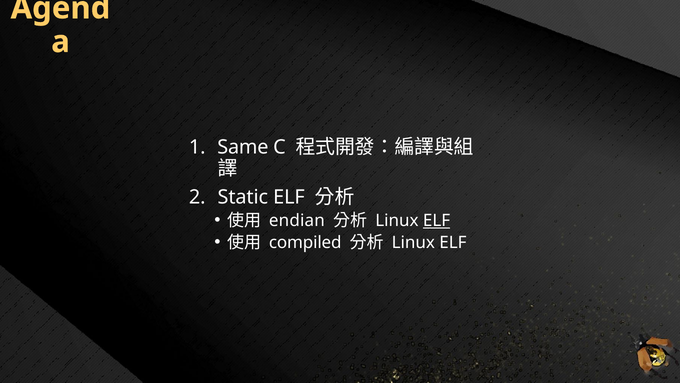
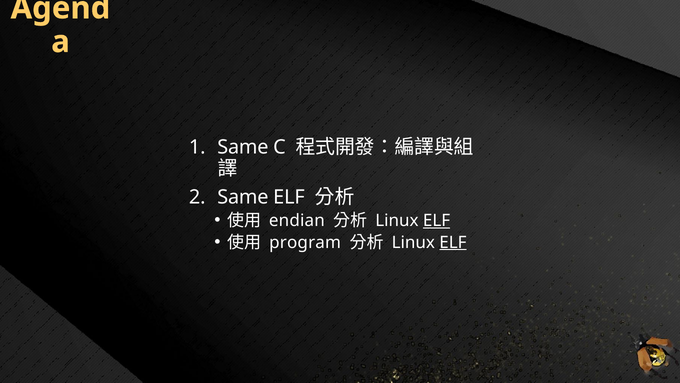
Static: Static -> Same (243, 197)
compiled: compiled -> program (305, 242)
ELF underline: none -> present (453, 242)
